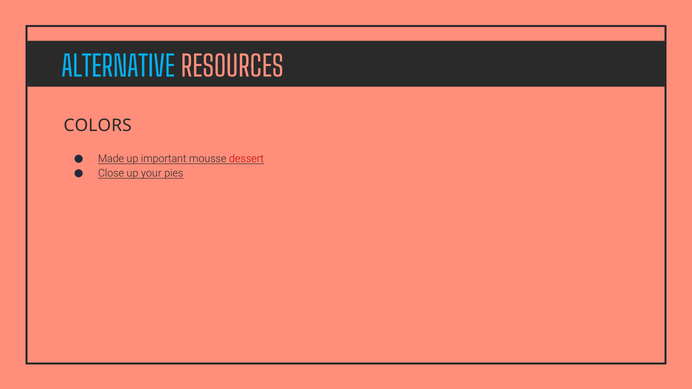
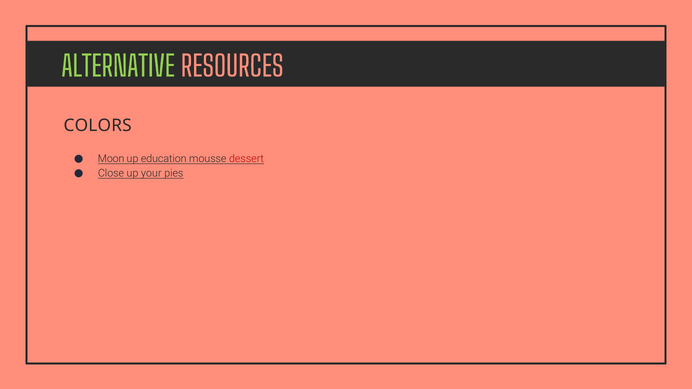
ALTERNATIVE colour: light blue -> light green (118, 67)
Made: Made -> Moon (111, 159)
important: important -> education (164, 159)
